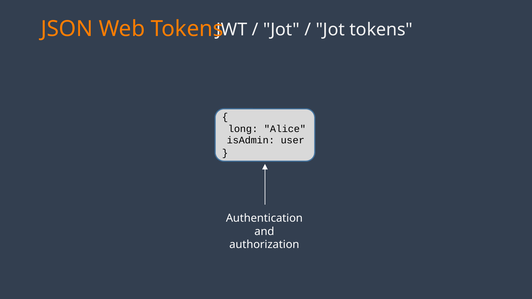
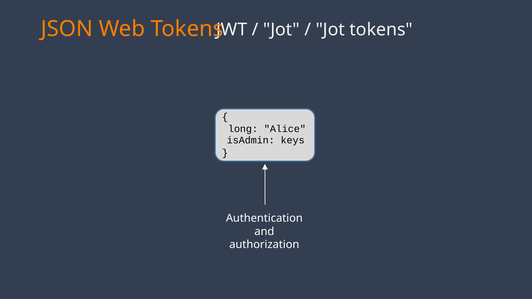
user: user -> keys (293, 140)
